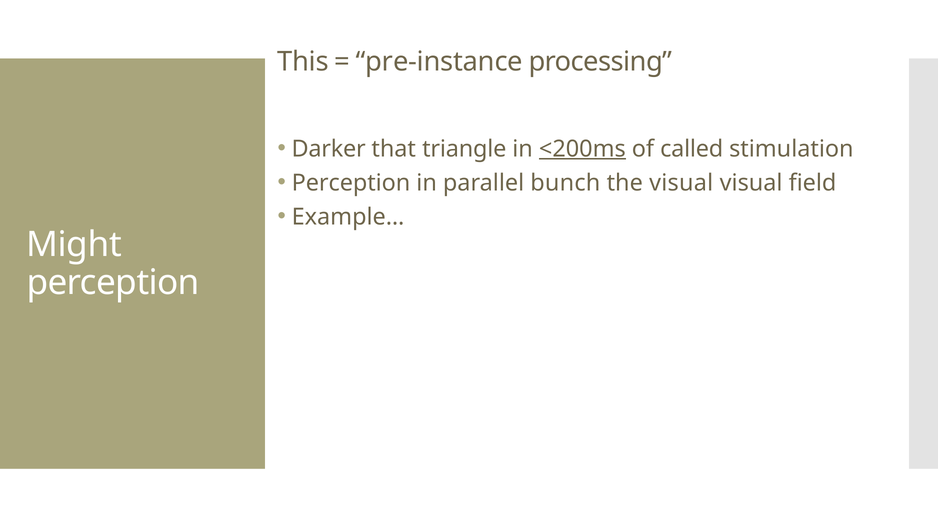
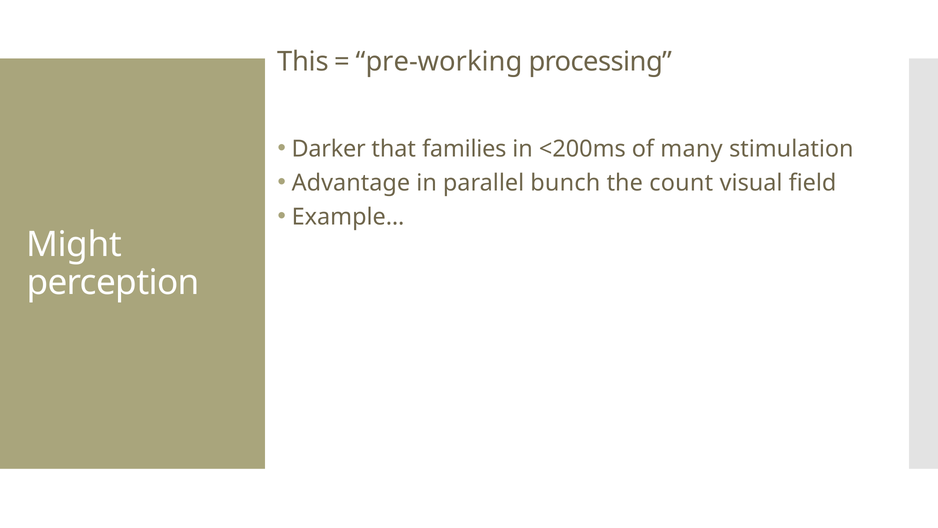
pre-instance: pre-instance -> pre-working (439, 62)
triangle: triangle -> families (464, 149)
<200ms underline: present -> none (582, 149)
called: called -> many (691, 149)
Perception: Perception -> Advantage (351, 183)
the visual: visual -> count (681, 183)
